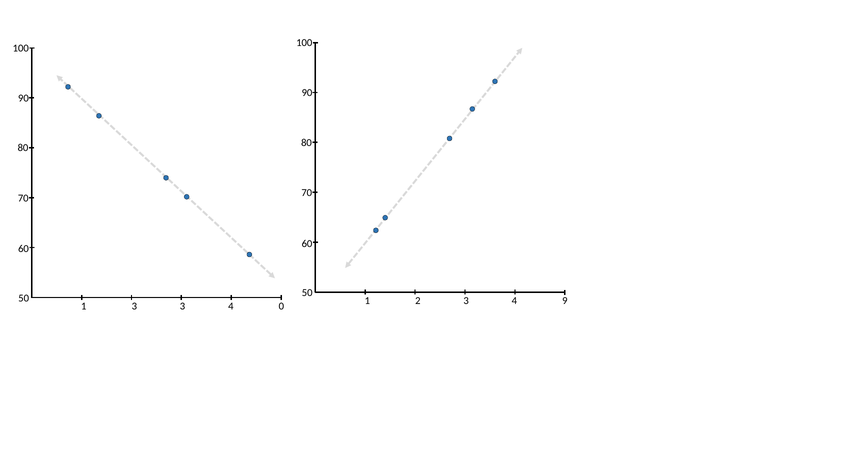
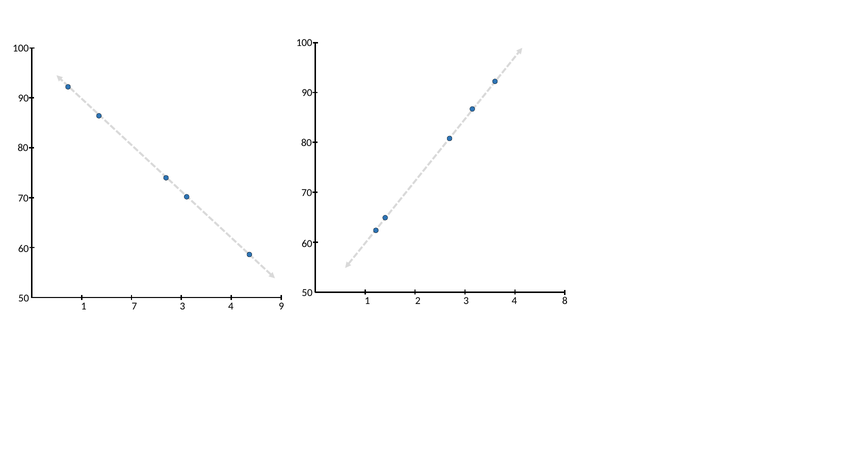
9: 9 -> 8 (565, 301)
1 3: 3 -> 7 (134, 306)
0: 0 -> 9 (281, 306)
